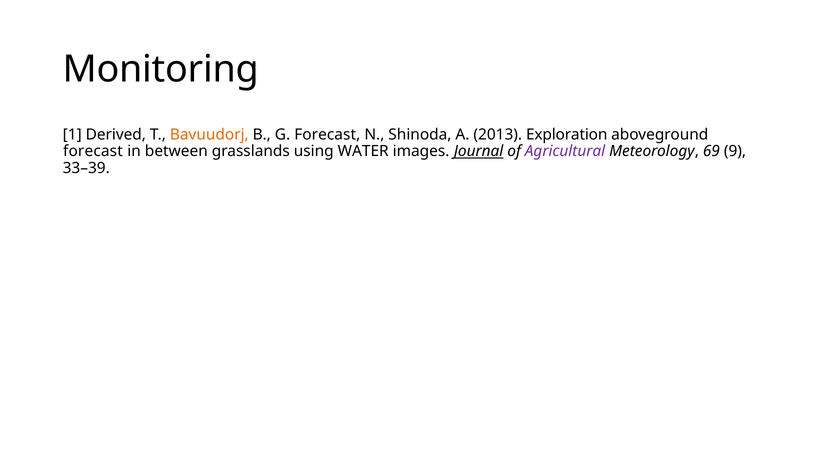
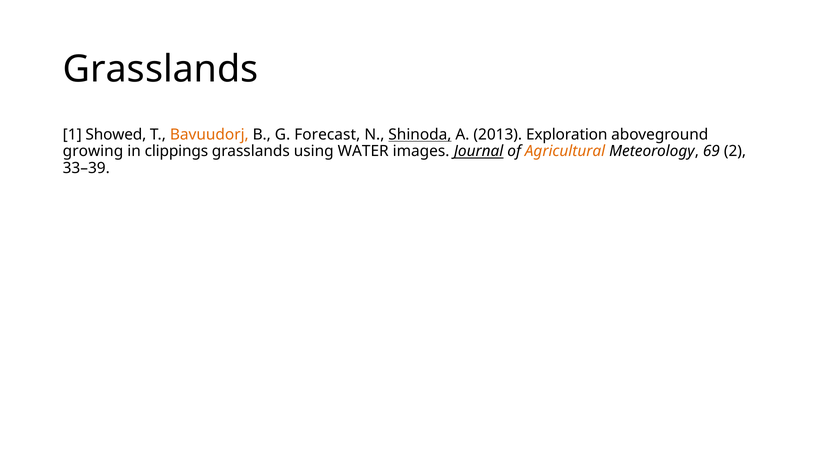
Monitoring: Monitoring -> Grasslands (161, 69)
Derived: Derived -> Showed (116, 135)
Shinoda underline: none -> present (420, 135)
forecast: forecast -> growing (93, 151)
between: between -> clippings (176, 151)
Agricultural colour: purple -> orange (565, 151)
9: 9 -> 2 (735, 151)
